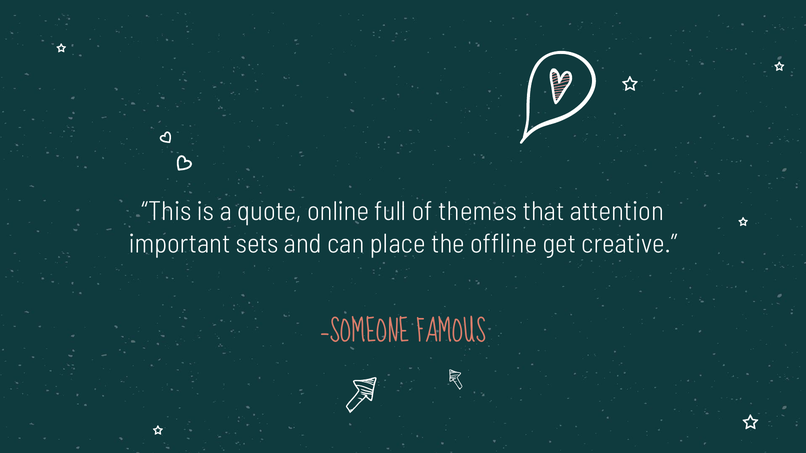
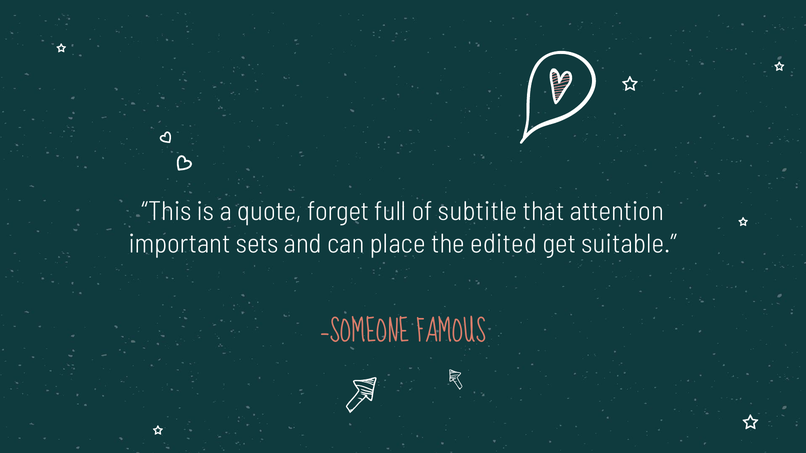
online: online -> forget (338, 212)
themes: themes -> subtitle (478, 212)
offline: offline -> edited (504, 244)
creative: creative -> suitable (629, 244)
